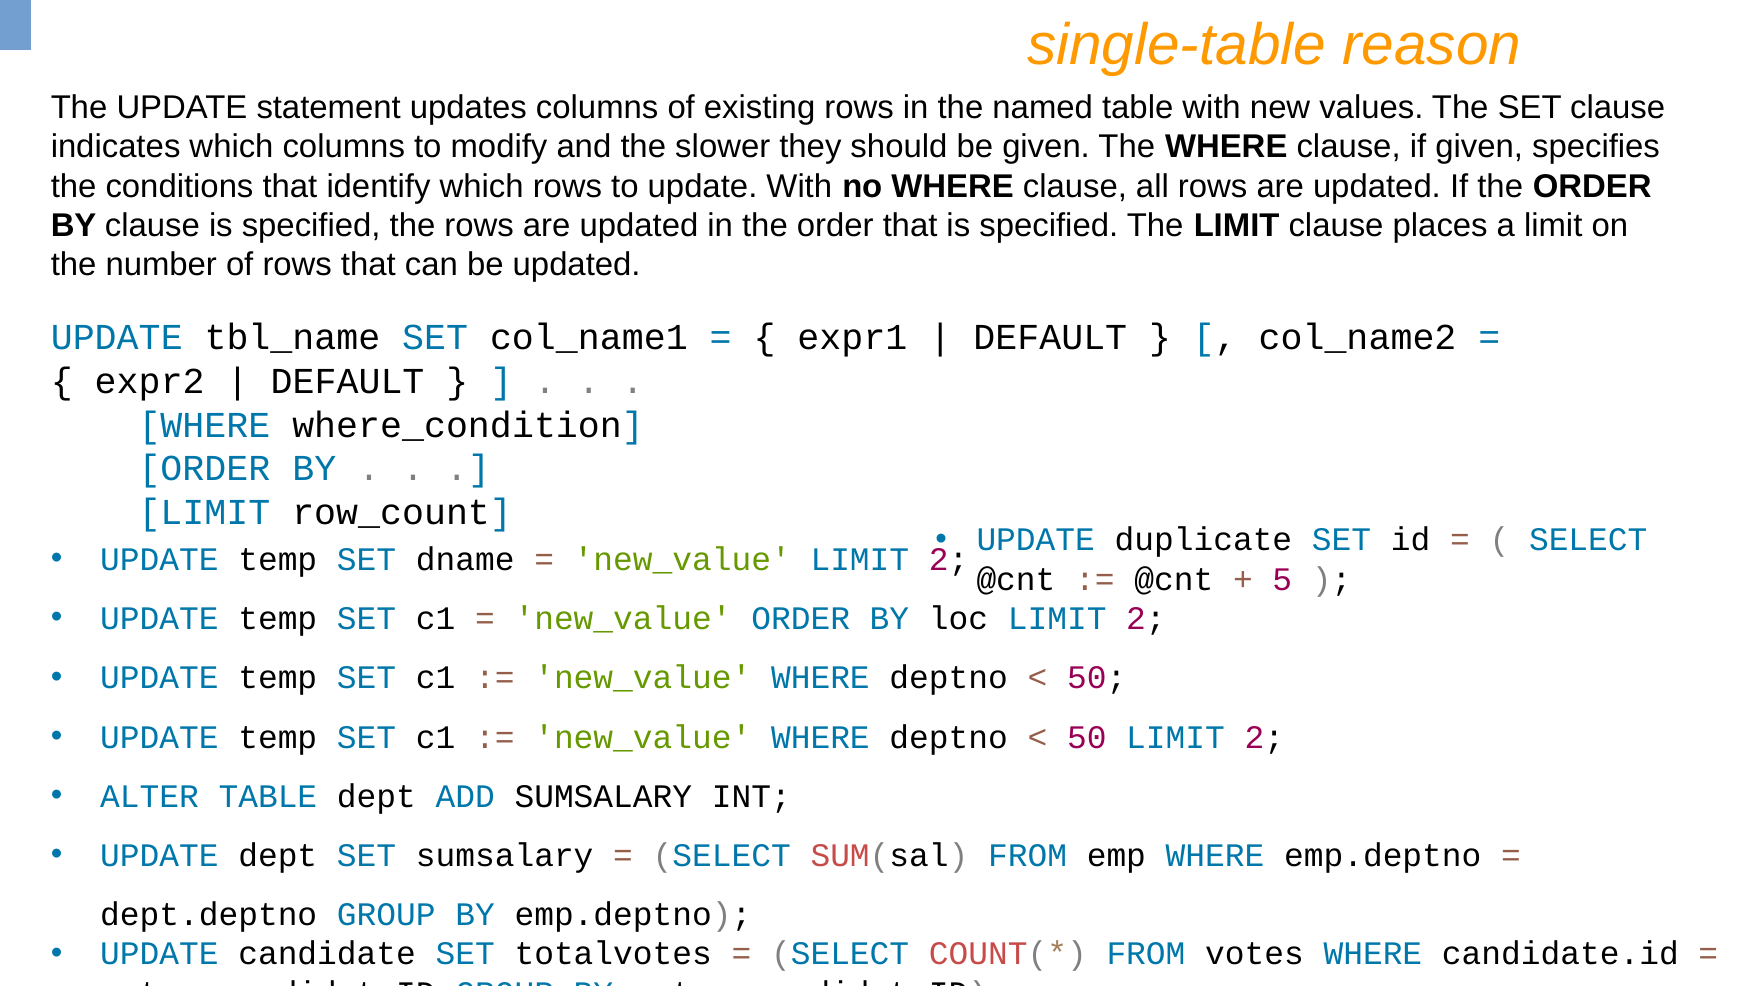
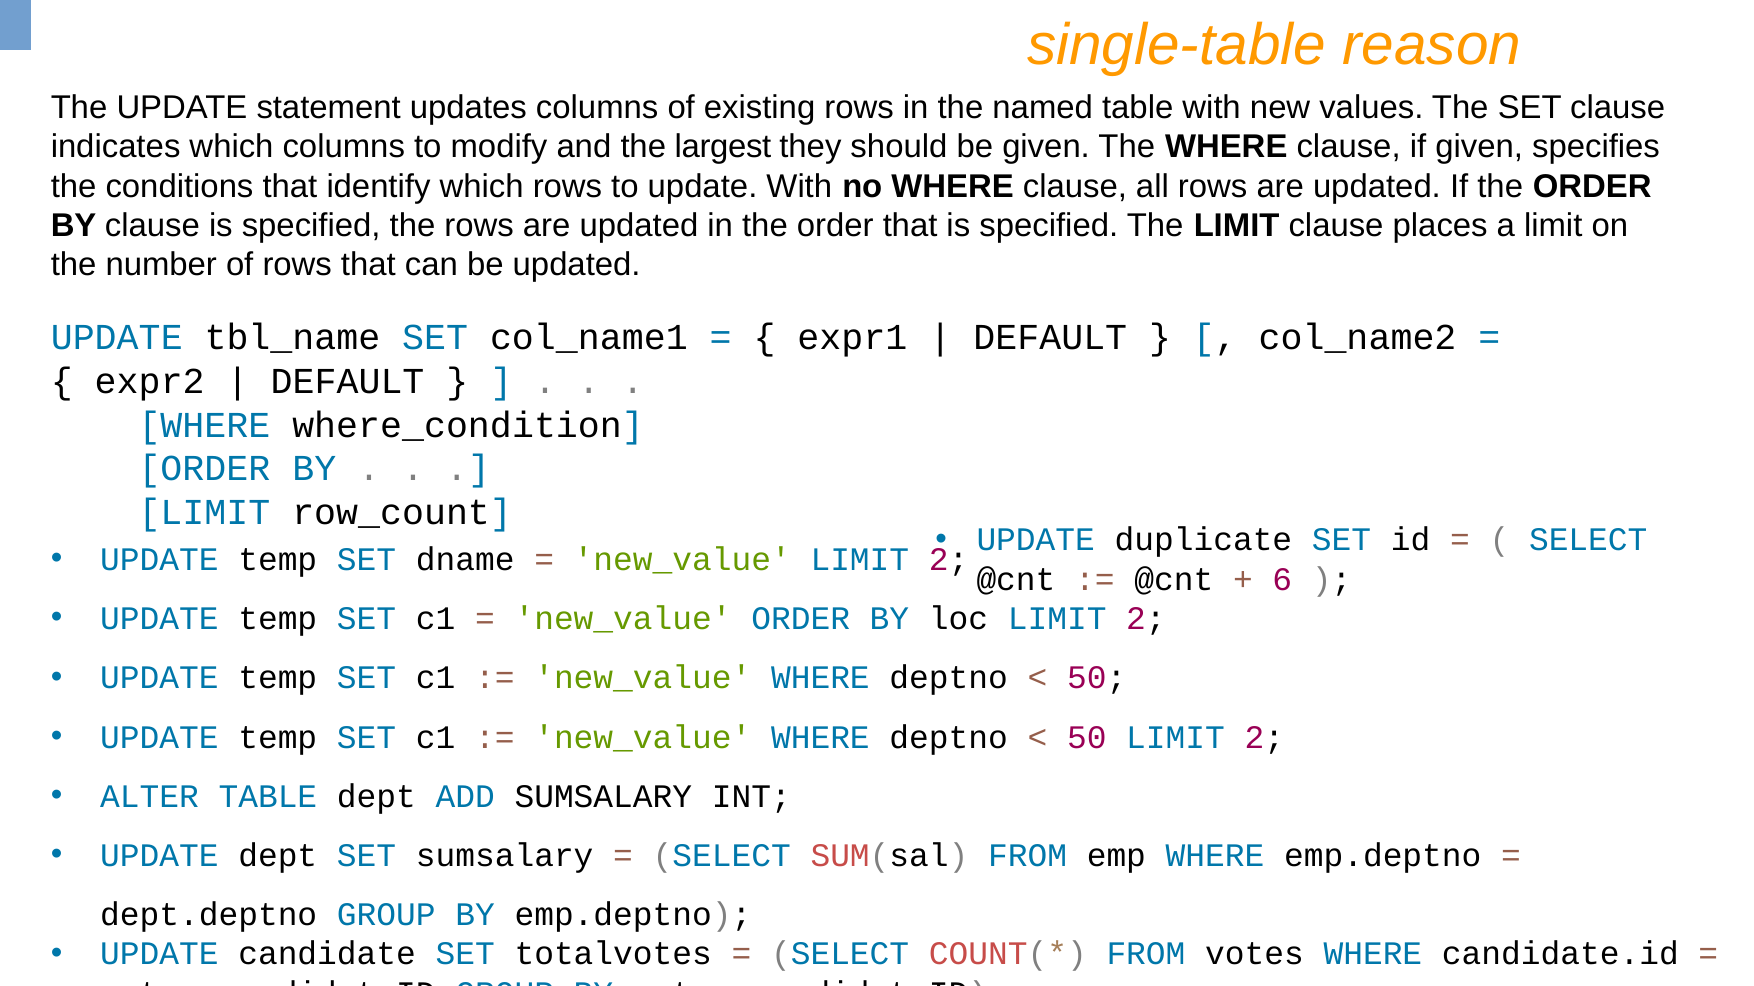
slower: slower -> largest (723, 147)
5: 5 -> 6 (1282, 580)
